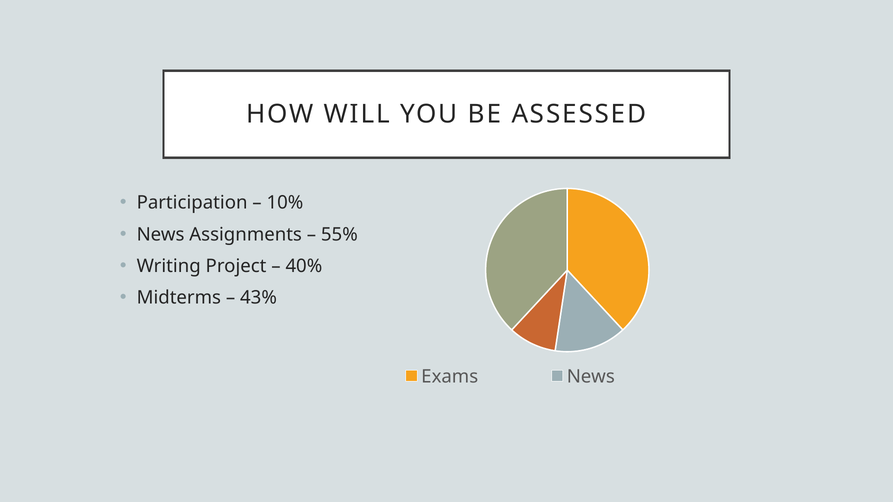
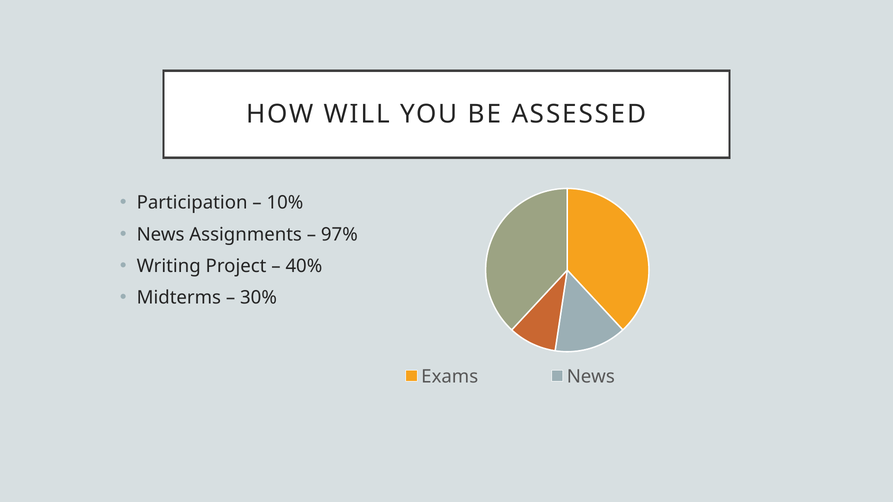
55%: 55% -> 97% (339, 235)
43%: 43% -> 30% (258, 298)
